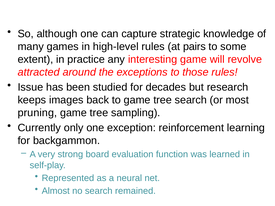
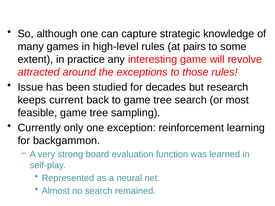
images: images -> current (66, 100)
pruning: pruning -> feasible (37, 113)
